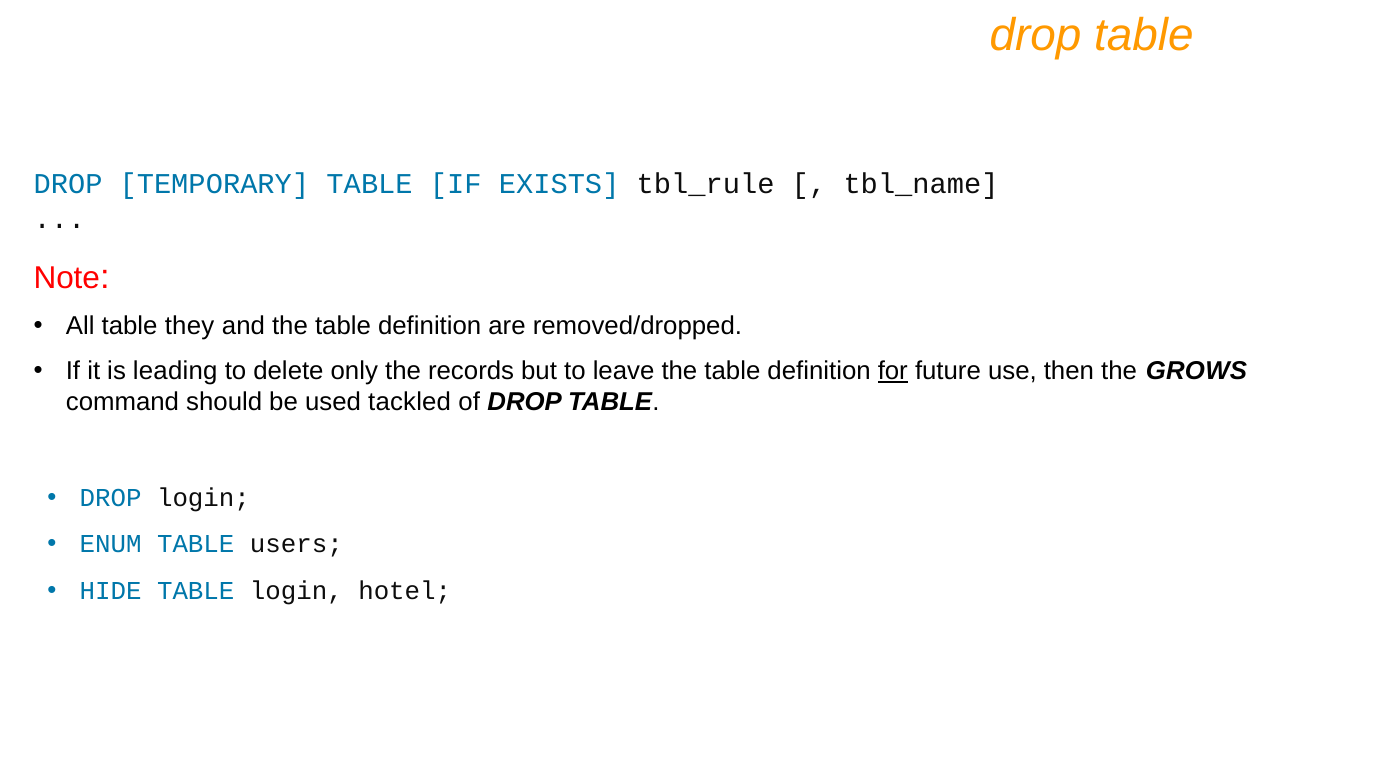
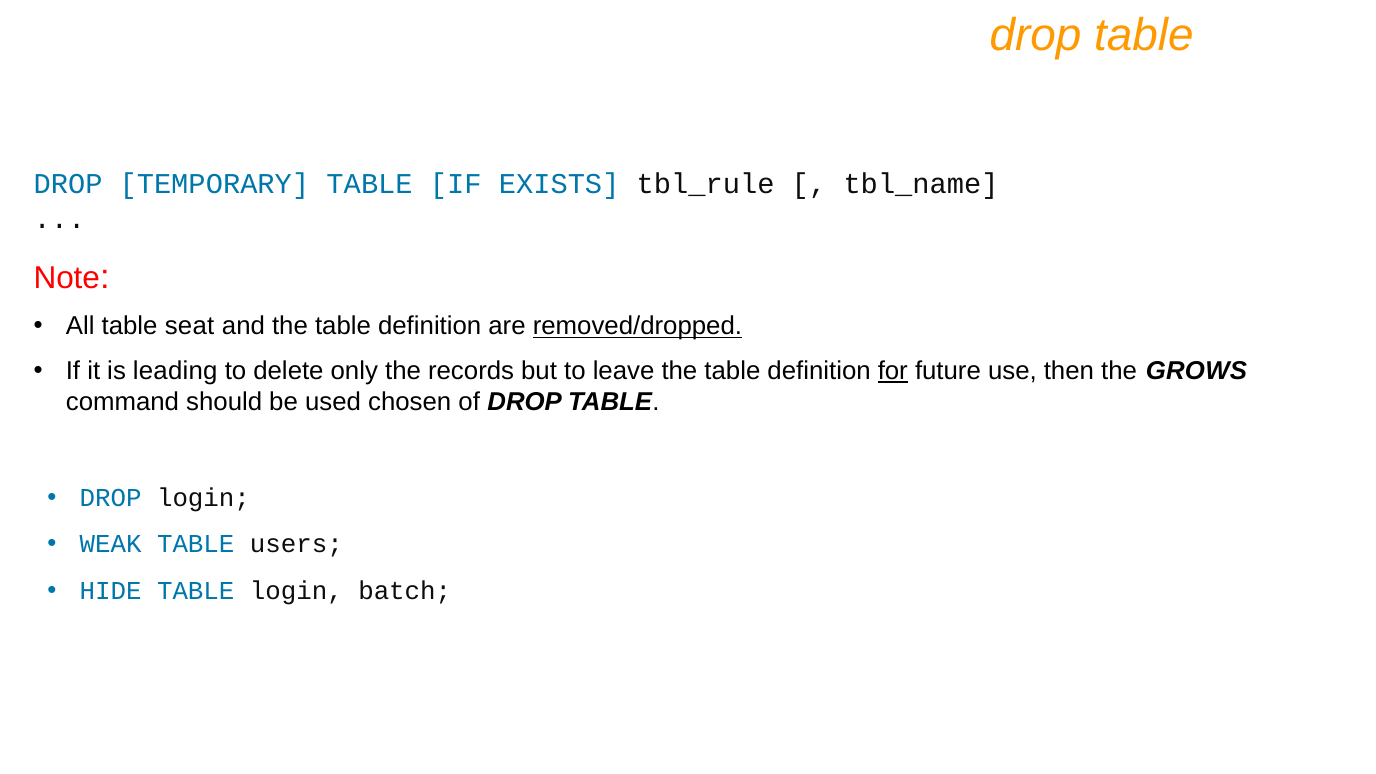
they: they -> seat (190, 326)
removed/dropped underline: none -> present (637, 326)
tackled: tackled -> chosen (410, 402)
ENUM: ENUM -> WEAK (111, 544)
hotel: hotel -> batch (405, 591)
